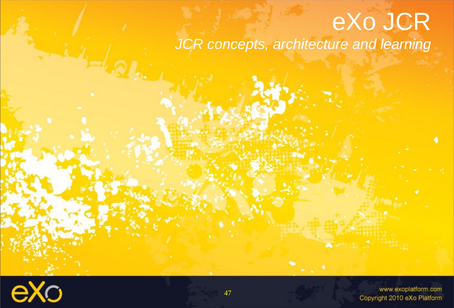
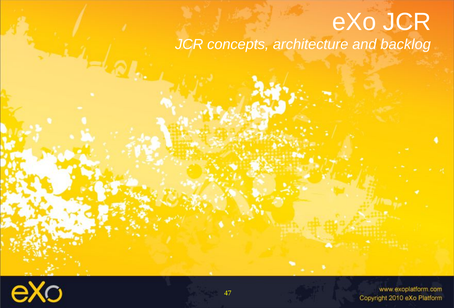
learning: learning -> backlog (406, 44)
